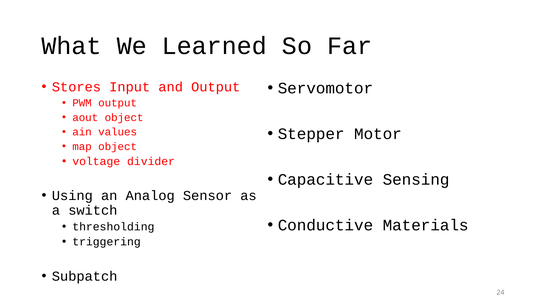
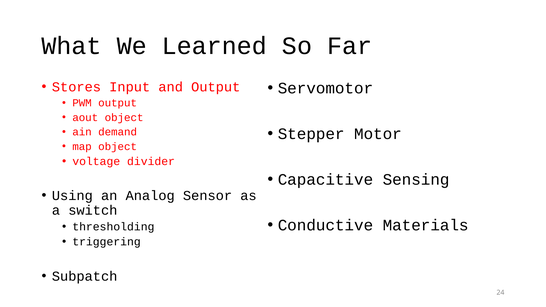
values: values -> demand (118, 132)
